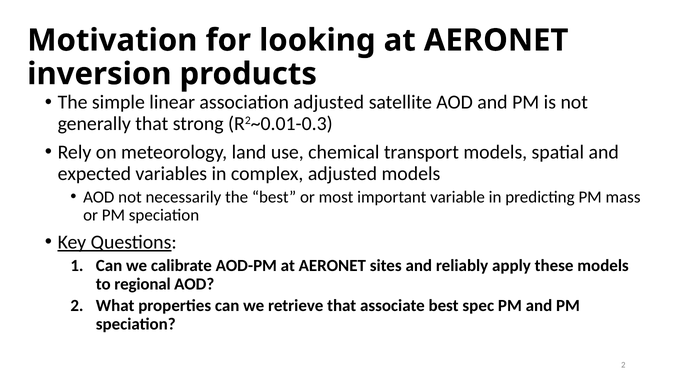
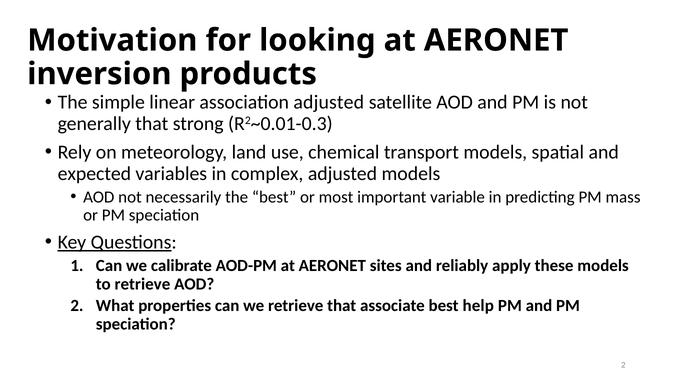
to regional: regional -> retrieve (142, 284)
spec: spec -> help (478, 306)
